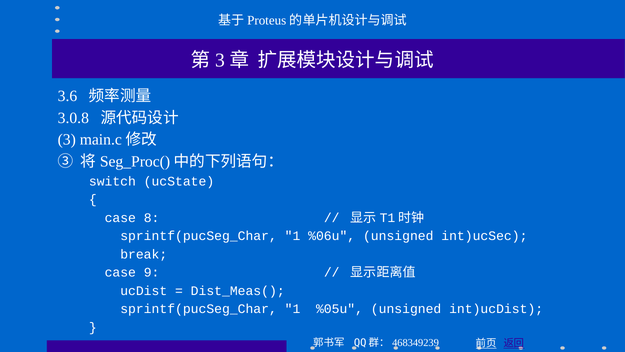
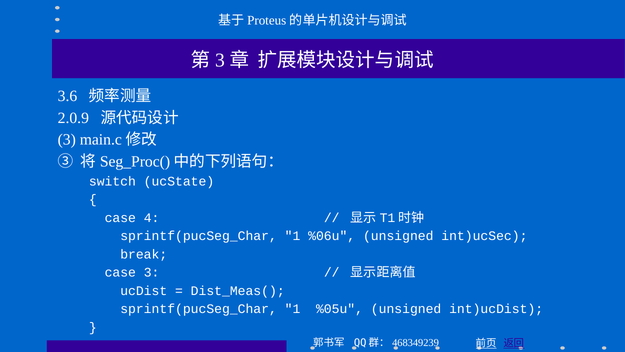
3.0.8: 3.0.8 -> 2.0.9 (73, 118)
8: 8 -> 4 (152, 218)
case 9: 9 -> 3 (152, 272)
